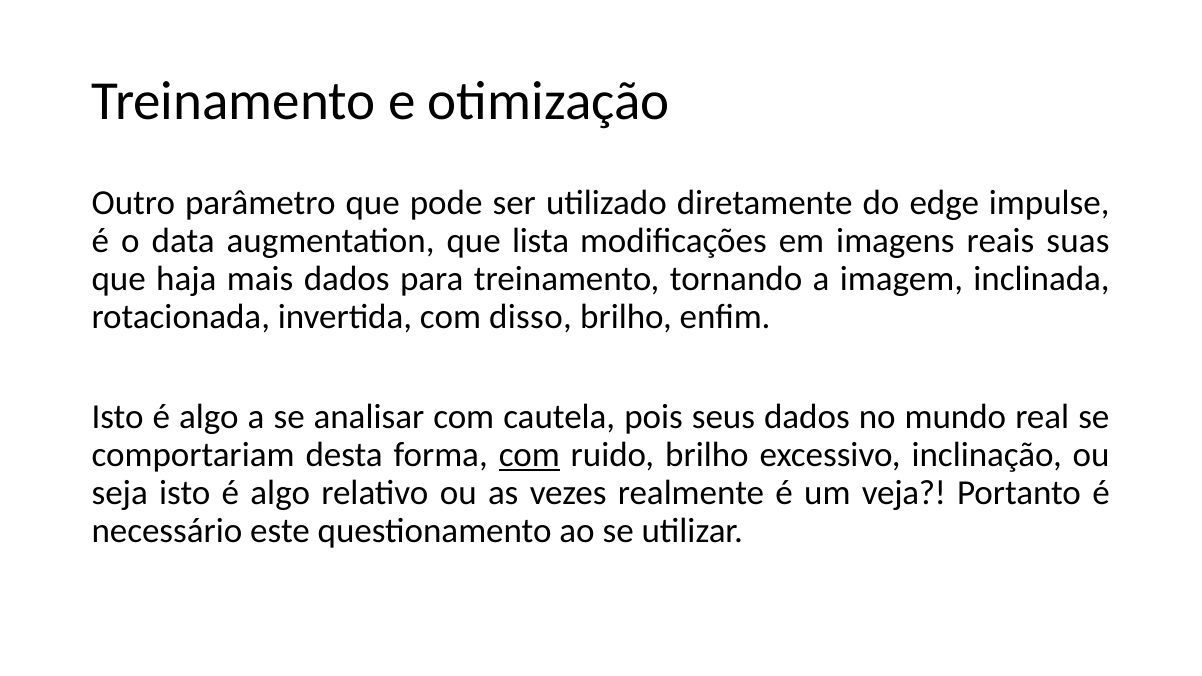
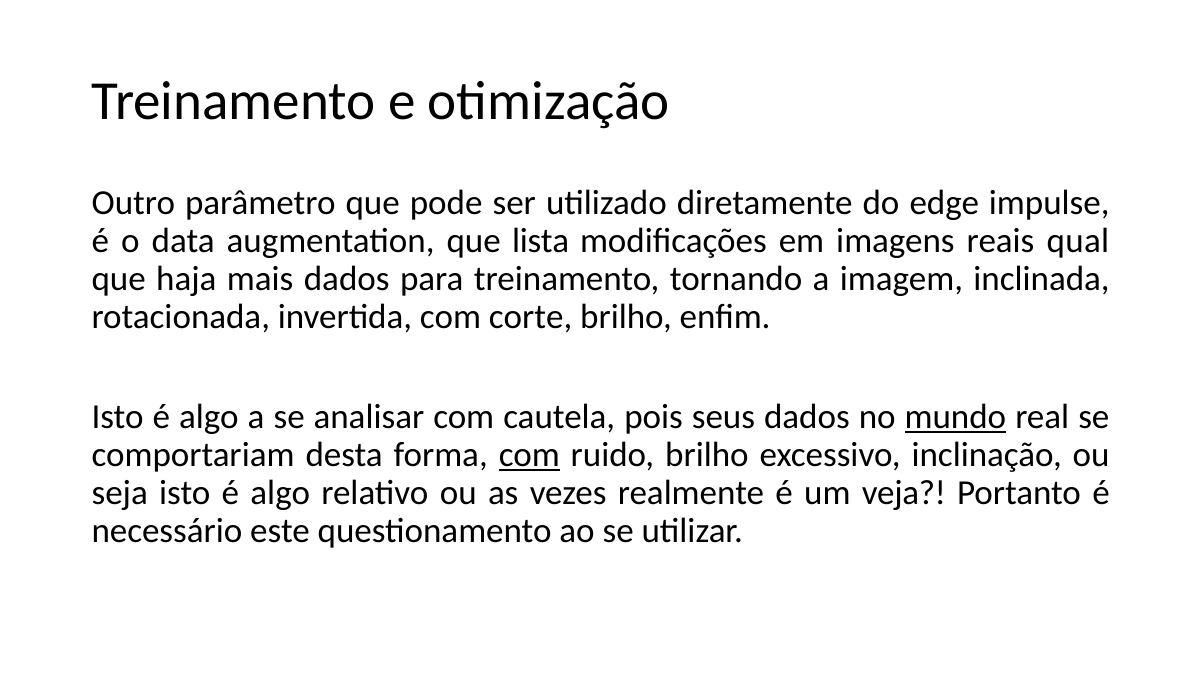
suas: suas -> qual (1078, 241)
disso: disso -> corte (531, 317)
mundo underline: none -> present (955, 417)
